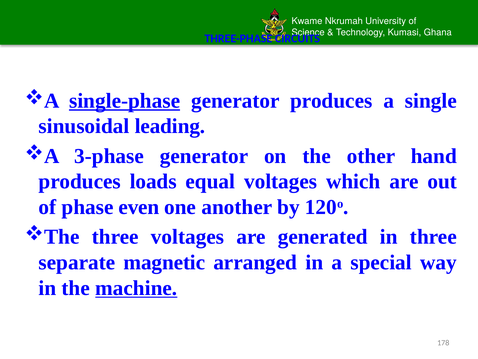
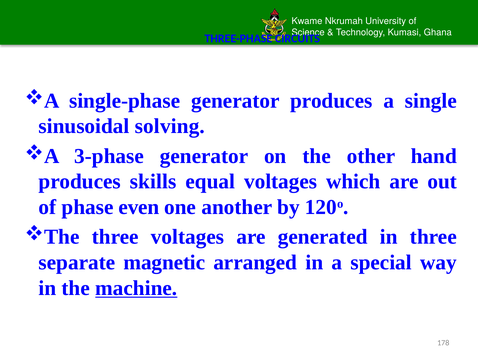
single-phase underline: present -> none (125, 101)
leading: leading -> solving (170, 126)
loads: loads -> skills (153, 181)
